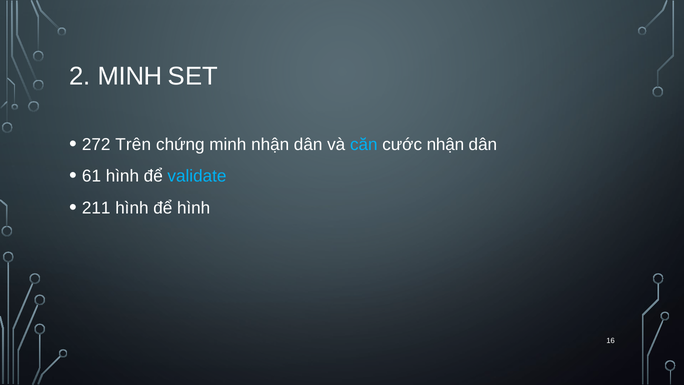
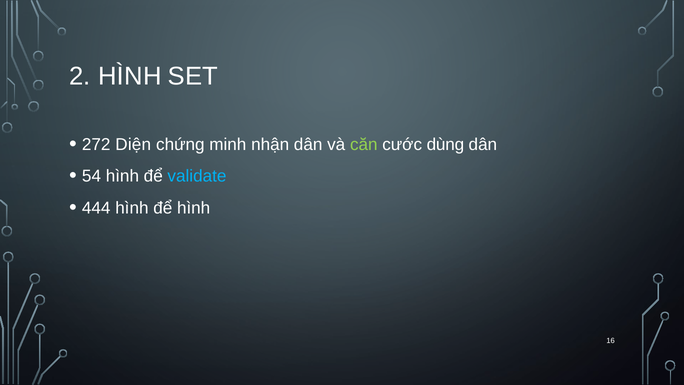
2 MINH: MINH -> HÌNH (130, 76)
Trên: Trên -> Diện (133, 144)
căn colour: light blue -> light green (364, 144)
cước nhận: nhận -> dùng (445, 144)
61: 61 -> 54 (92, 176)
211: 211 -> 444 (96, 208)
